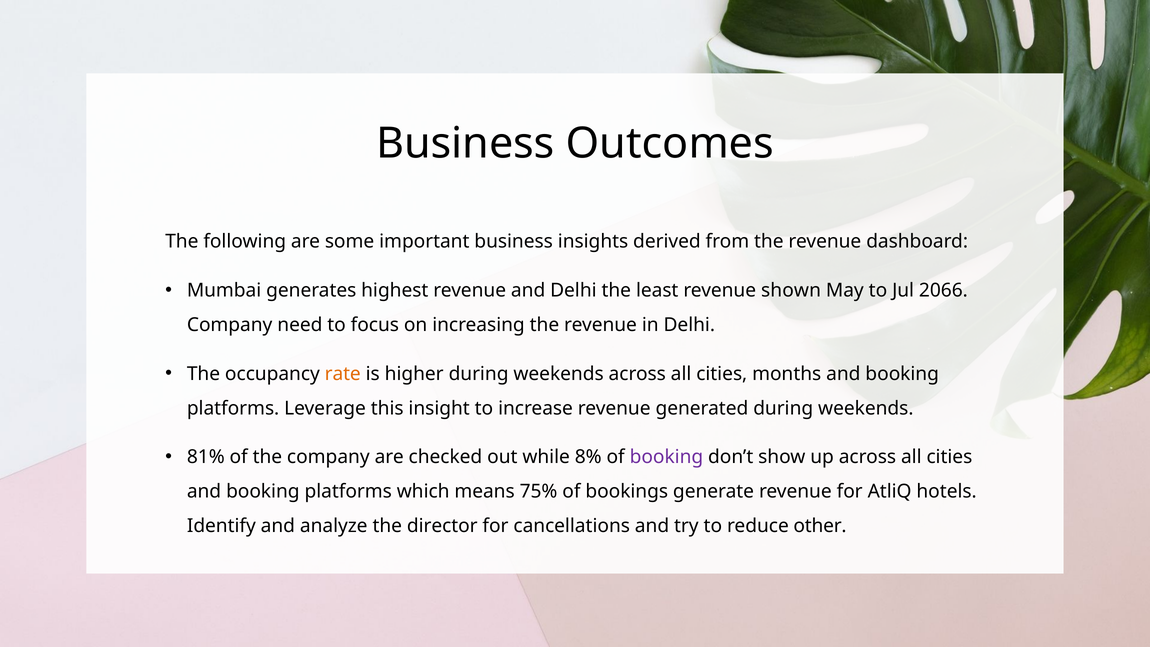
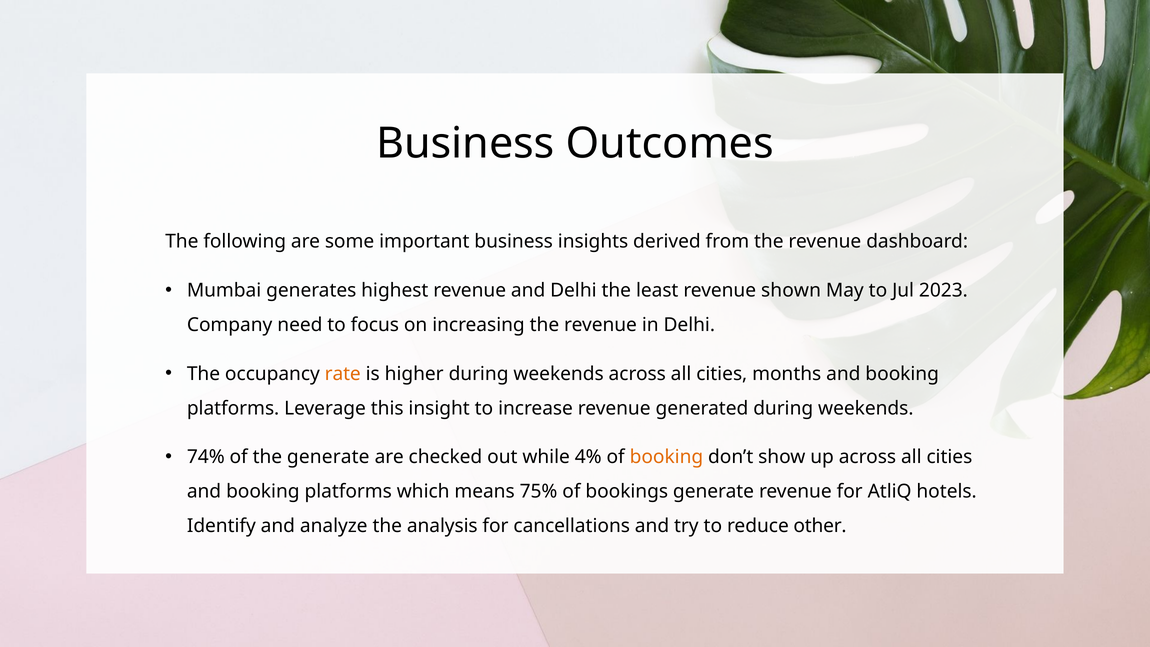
2066: 2066 -> 2023 (943, 290)
81%: 81% -> 74% (206, 457)
the company: company -> generate (328, 457)
8%: 8% -> 4% (588, 457)
booking colour: purple -> orange (666, 457)
director: director -> analysis (442, 526)
